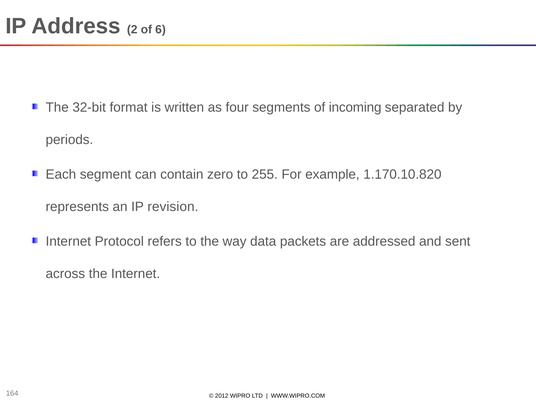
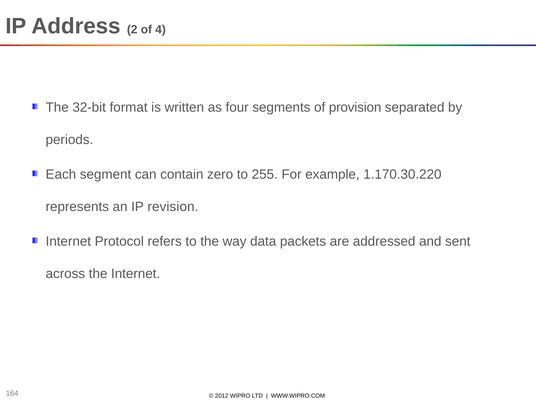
6: 6 -> 4 (161, 30)
incoming: incoming -> provision (355, 107)
1.170.10.820: 1.170.10.820 -> 1.170.30.220 (402, 174)
